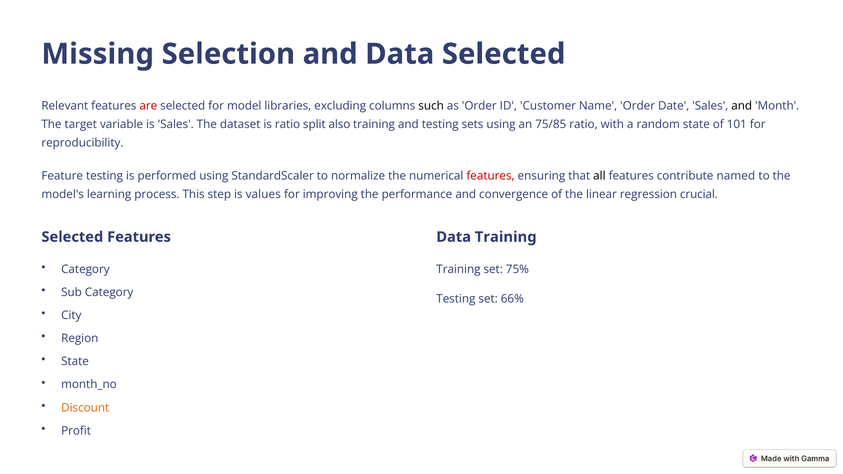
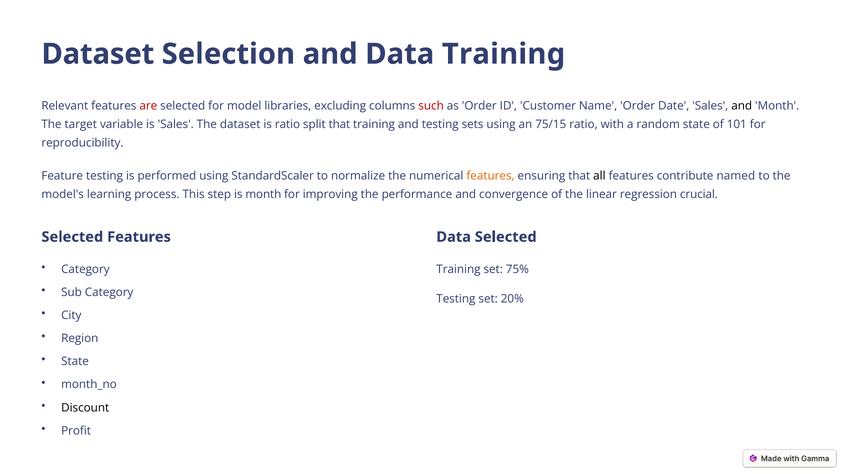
Missing: Missing -> Dataset (98, 54)
Data Selected: Selected -> Training (504, 54)
such colour: black -> red (431, 106)
split also: also -> that (339, 124)
75/85: 75/85 -> 75/15 (551, 124)
features colour: red -> orange (491, 176)
is values: values -> month (263, 195)
Data Training: Training -> Selected (506, 237)
66%: 66% -> 20% (512, 299)
Discount colour: orange -> black (85, 408)
